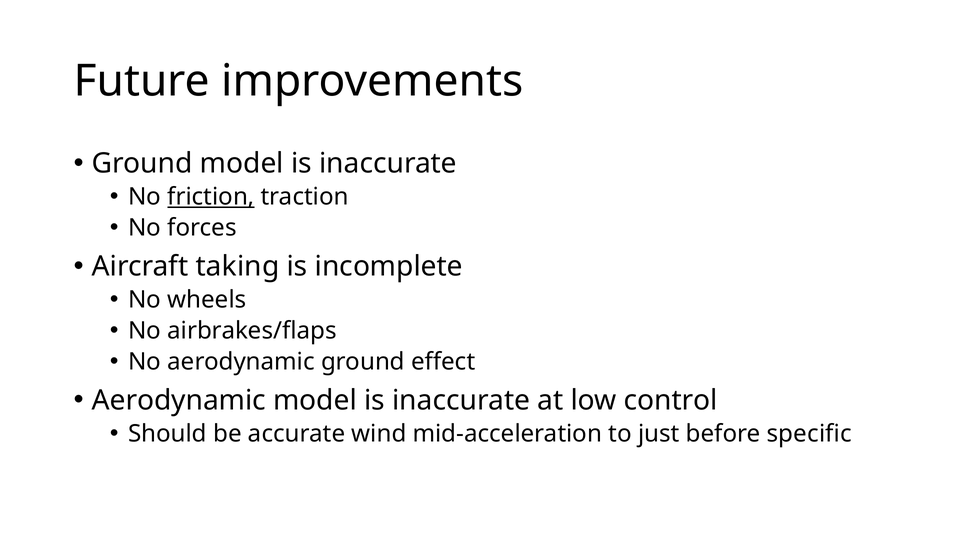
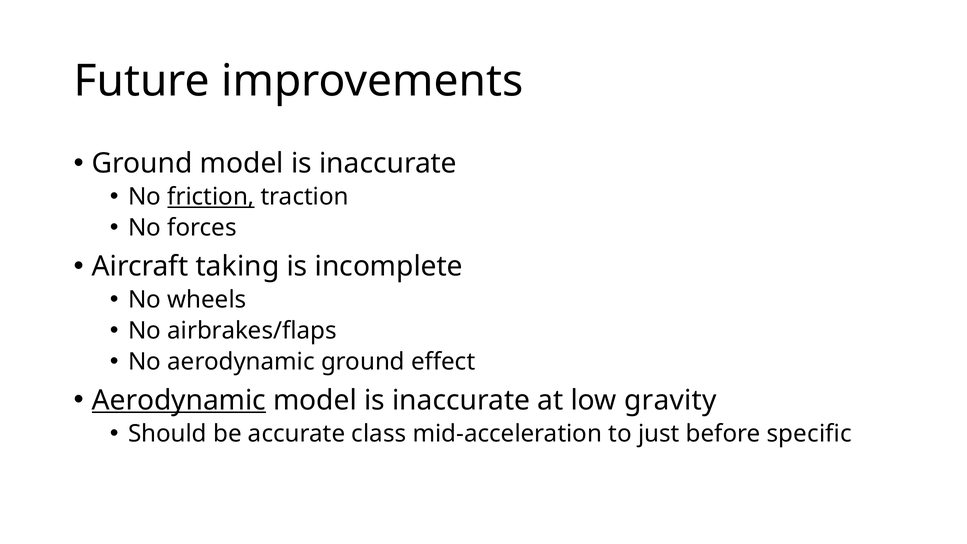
Aerodynamic underline: none -> present (179, 400)
control: control -> gravity (670, 400)
wind: wind -> class (379, 434)
